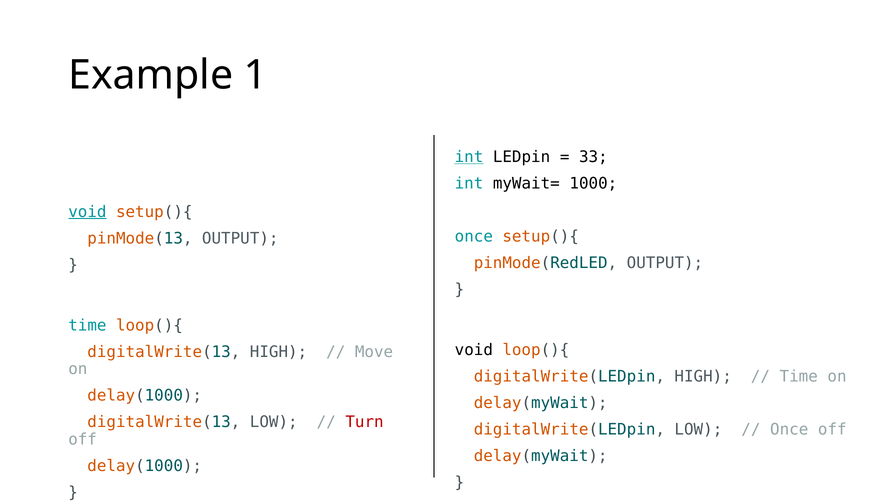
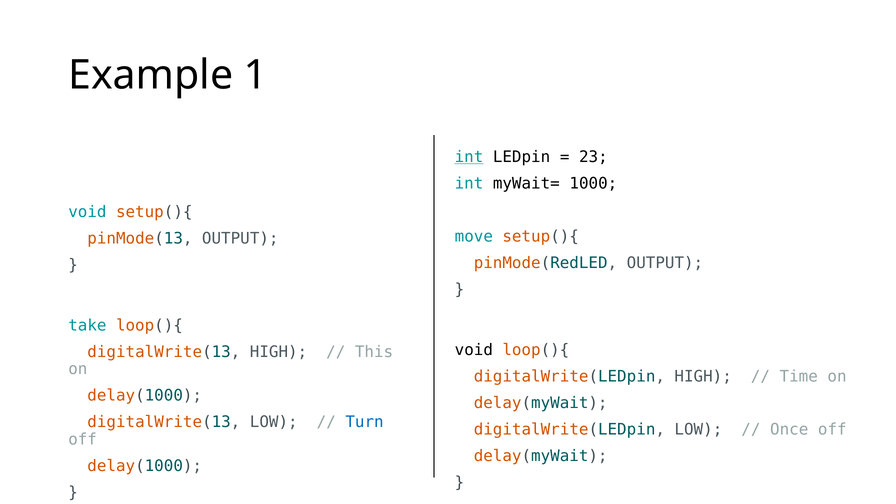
33: 33 -> 23 (593, 157)
void underline: present -> none (87, 212)
once: once -> move (474, 236)
time: time -> take (87, 326)
Move: Move -> This (374, 352)
Turn colour: red -> blue (365, 422)
